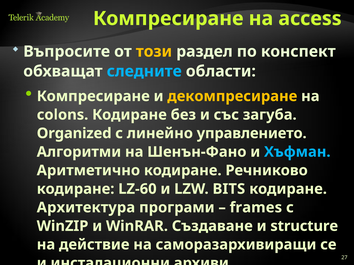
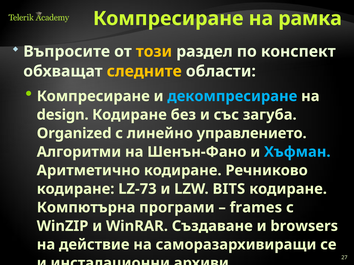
access: access -> рамка (310, 19)
следните colour: light blue -> yellow (144, 71)
декомпресиране colour: yellow -> light blue (232, 96)
colons: colons -> design (63, 115)
LZ-60: LZ-60 -> LZ-73 (137, 189)
Архитектура: Архитектура -> Компютърна (86, 208)
structure: structure -> browsers (304, 226)
